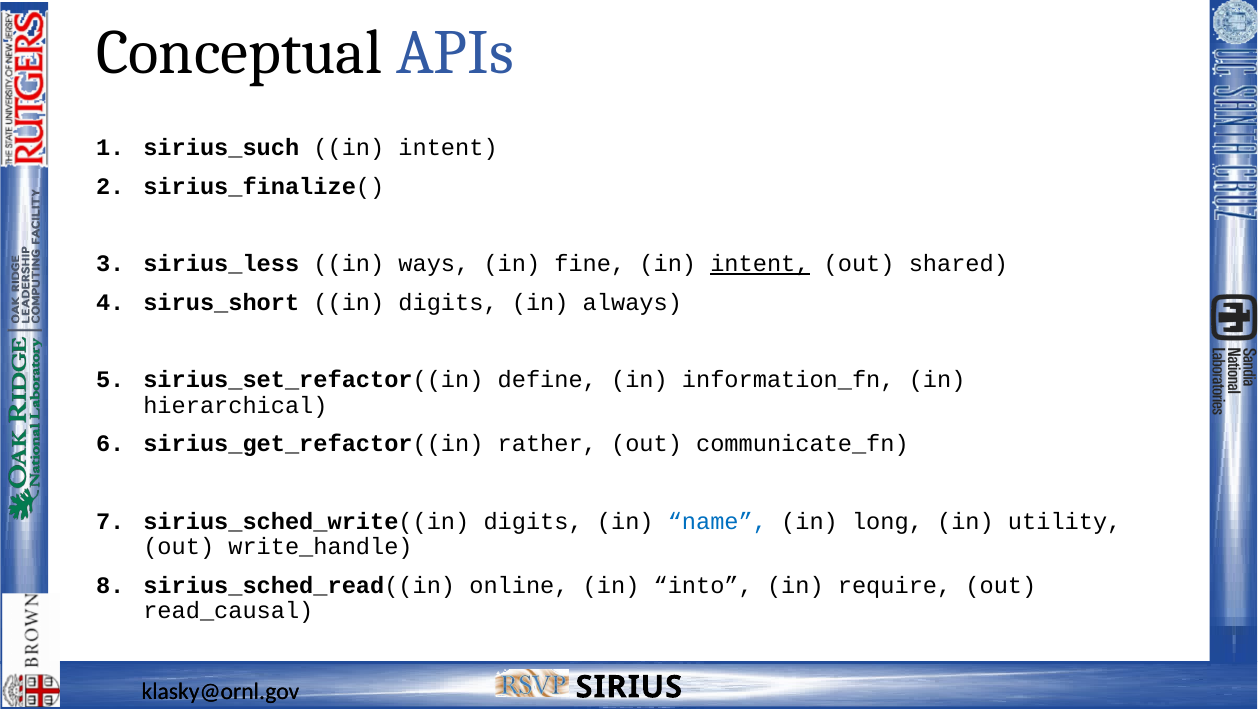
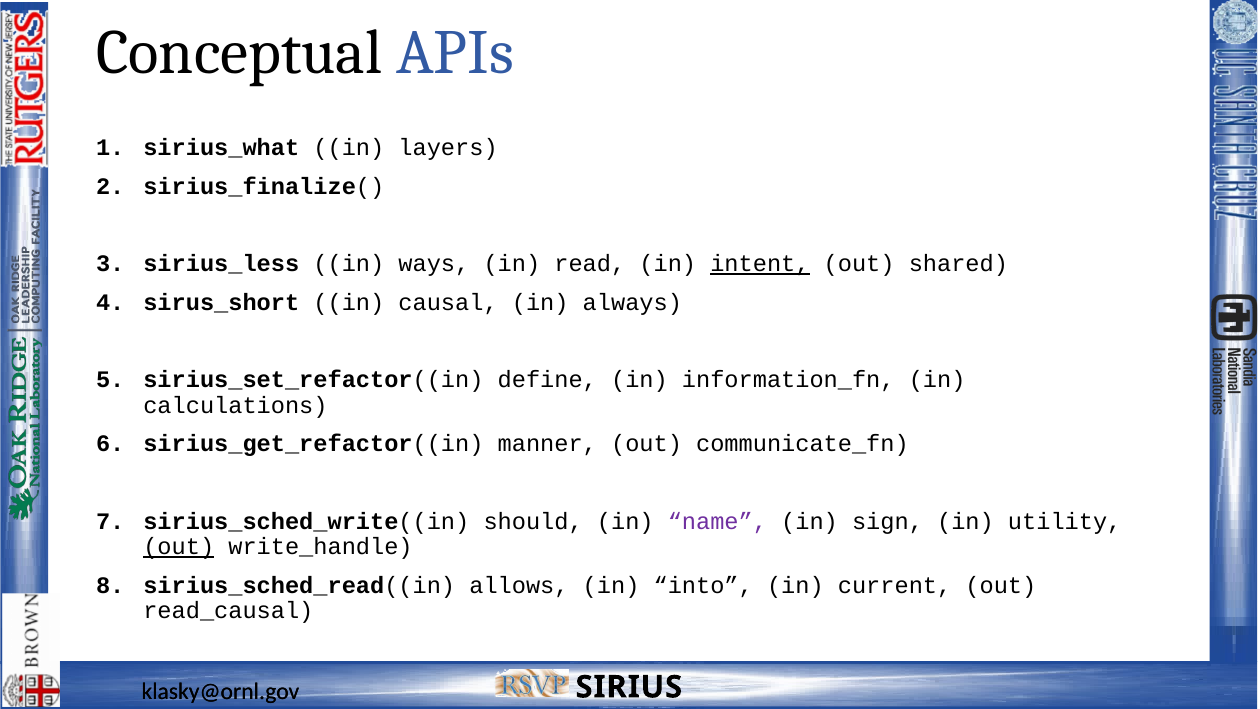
sirius_such: sirius_such -> sirius_what (221, 148)
intent: intent -> layers (448, 148)
fine: fine -> read (590, 264)
in digits: digits -> causal (448, 302)
hierarchical: hierarchical -> calculations (235, 405)
rather: rather -> manner (547, 444)
sirius_sched_write((in digits: digits -> should (533, 521)
name colour: blue -> purple (717, 521)
long: long -> sign (887, 521)
out underline: none -> present (179, 547)
online: online -> allows (519, 585)
require: require -> current (895, 585)
